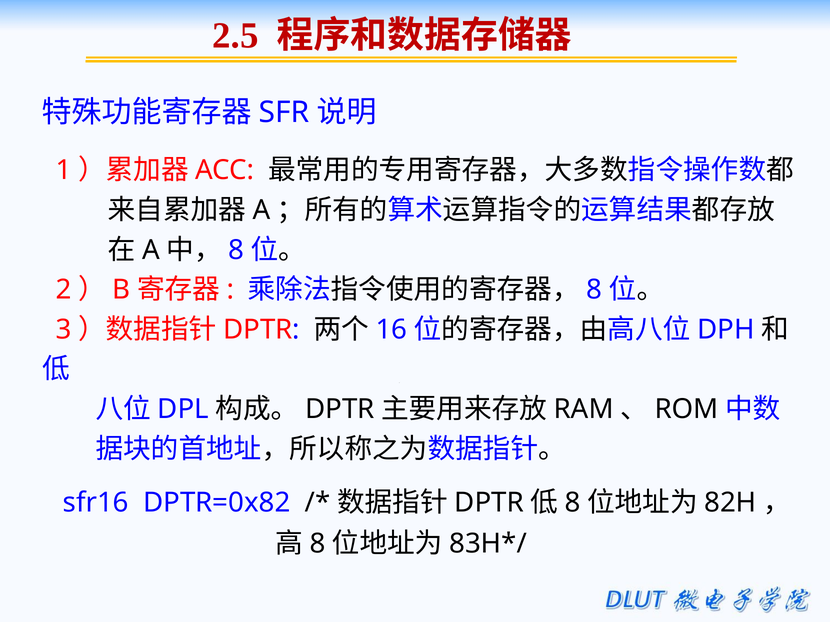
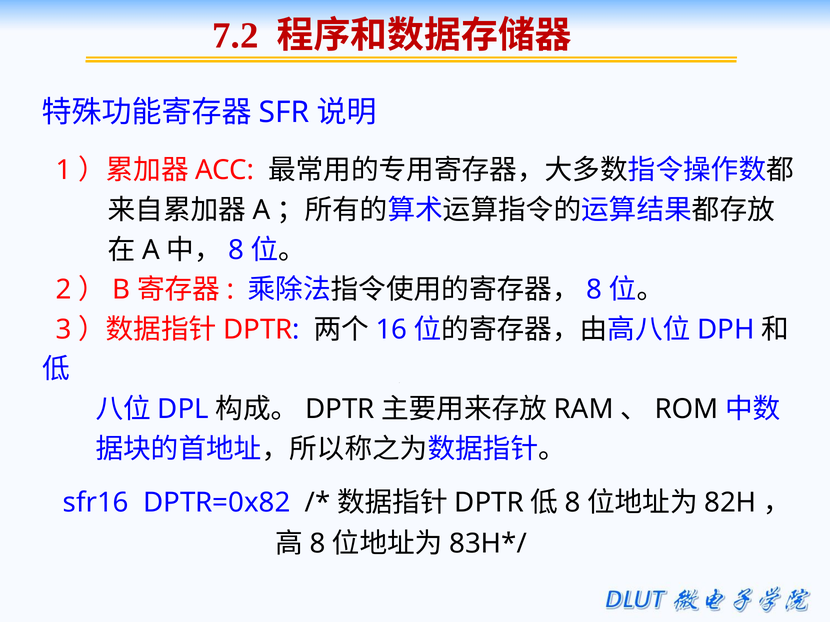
2.5: 2.5 -> 7.2 (236, 36)
